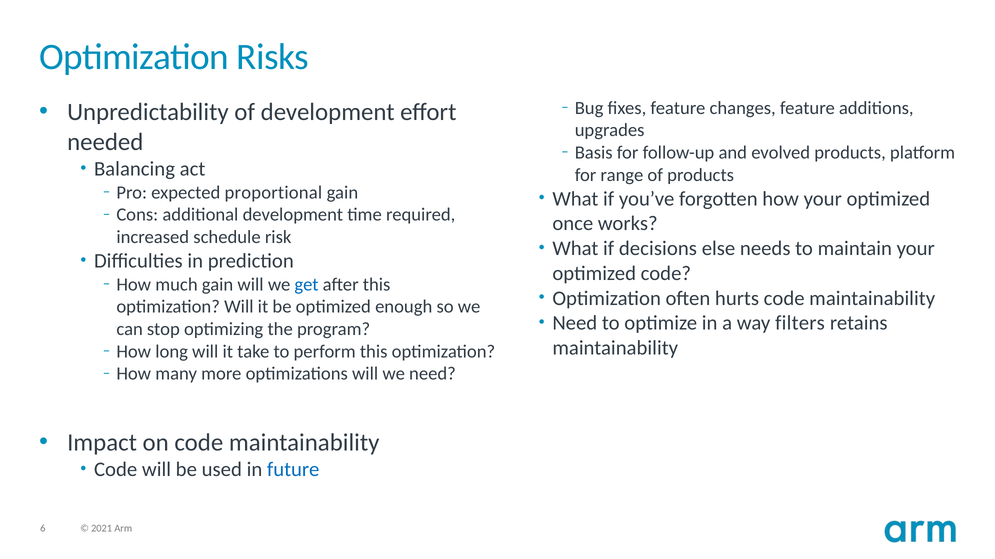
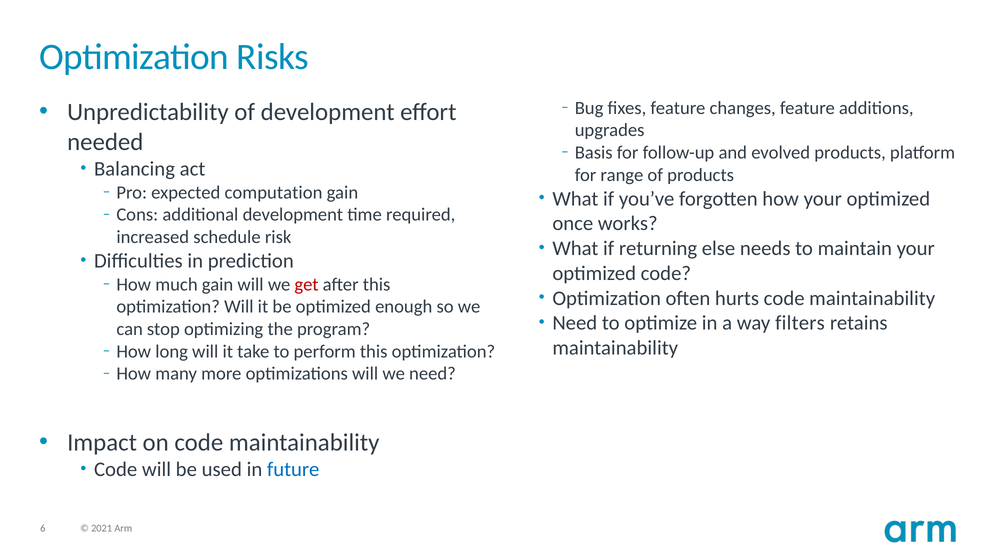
proportional: proportional -> computation (274, 193)
decisions: decisions -> returning (658, 249)
get colour: blue -> red (307, 285)
